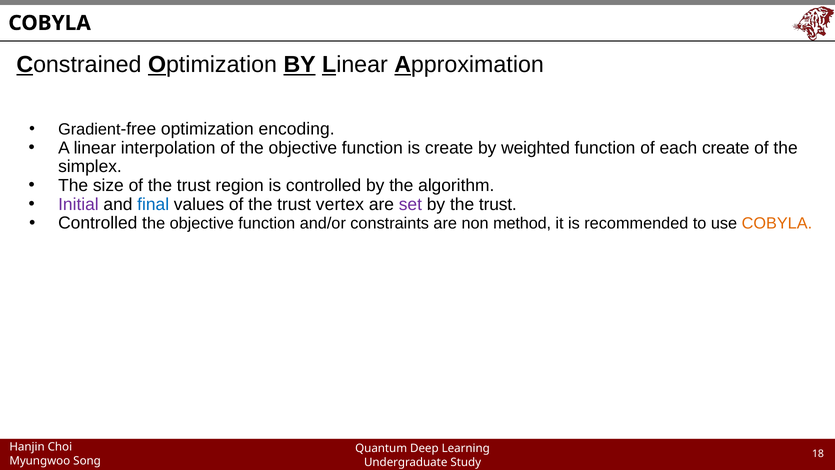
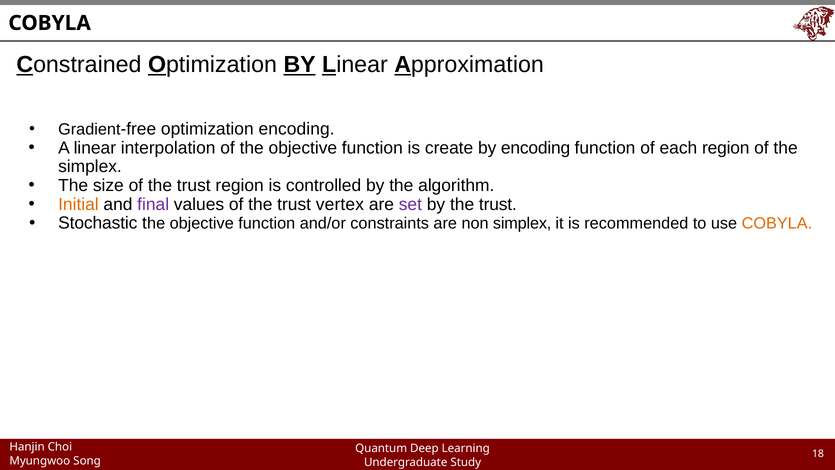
by weighted: weighted -> encoding (536, 148)
each create: create -> region (726, 148)
Initial colour: purple -> orange (78, 204)
final colour: blue -> purple (153, 204)
Controlled: Controlled -> Stochastic (98, 223)
non method: method -> simplex (522, 223)
